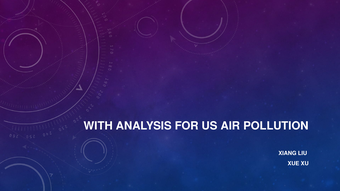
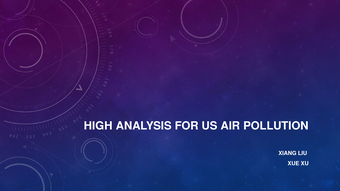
WITH: WITH -> HIGH (98, 126)
